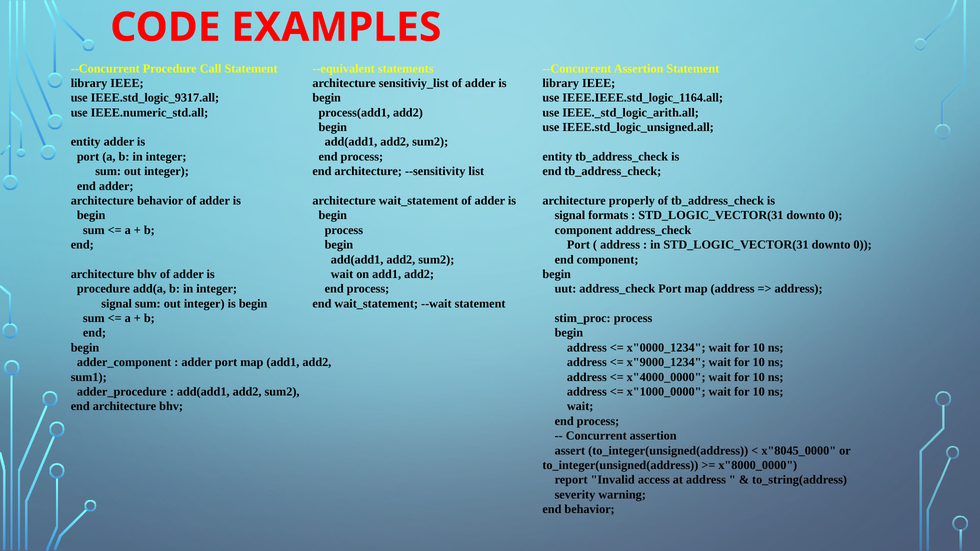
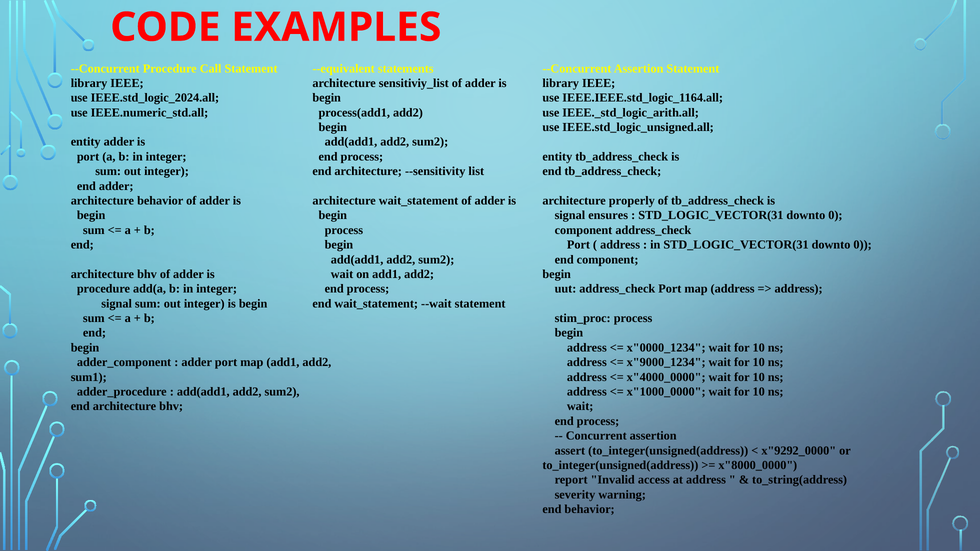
IEEE.std_logic_9317.all: IEEE.std_logic_9317.all -> IEEE.std_logic_2024.all (155, 98)
formats: formats -> ensures (608, 216)
x"8045_0000: x"8045_0000 -> x"9292_0000 (799, 451)
